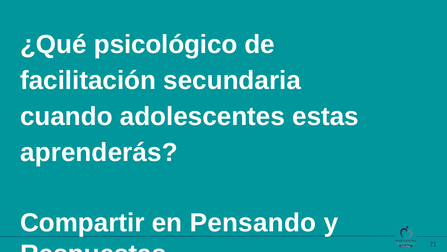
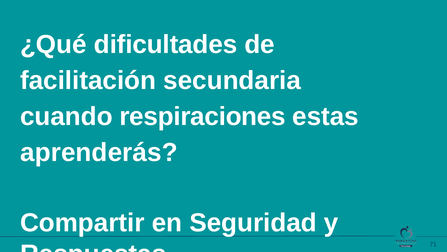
psicológico: psicológico -> dificultades (166, 44)
adolescentes: adolescentes -> respiraciones (203, 116)
Pensando: Pensando -> Seguridad (253, 222)
